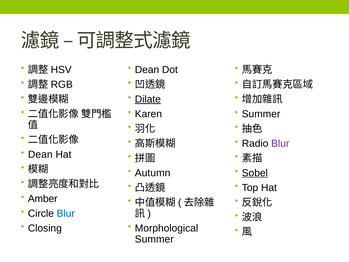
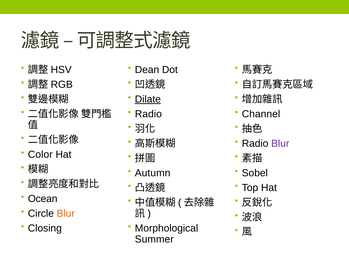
Karen: Karen -> Radio (148, 114)
Summer: Summer -> Channel (261, 114)
Dean: Dean -> Color (40, 154)
Sobel underline: present -> none (255, 173)
Amber: Amber -> Ocean (43, 198)
Blur colour: blue -> orange (66, 213)
